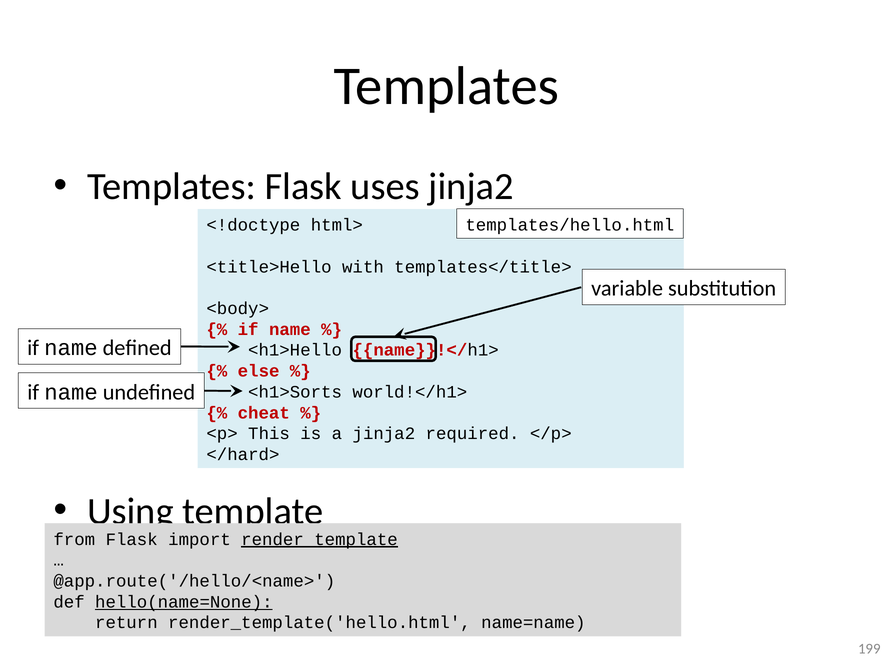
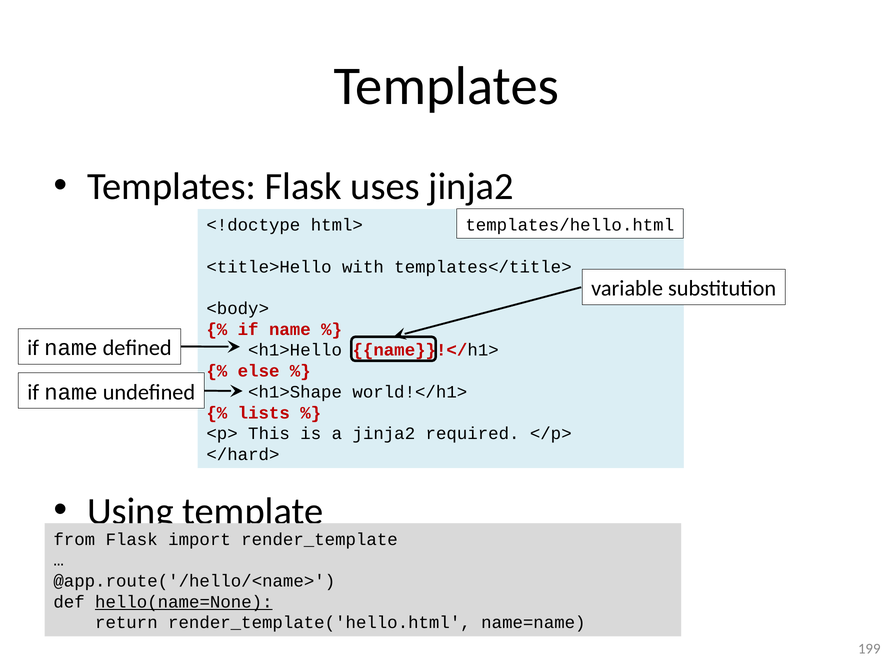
<h1>Sorts: <h1>Sorts -> <h1>Shape (295, 392)
cheat: cheat -> lists (264, 413)
render_template underline: present -> none (319, 539)
